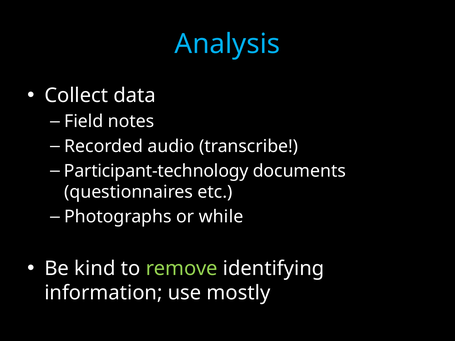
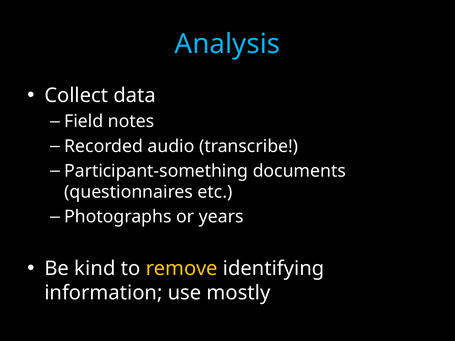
Participant-technology: Participant-technology -> Participant-something (156, 171)
while: while -> years (221, 217)
remove colour: light green -> yellow (182, 269)
